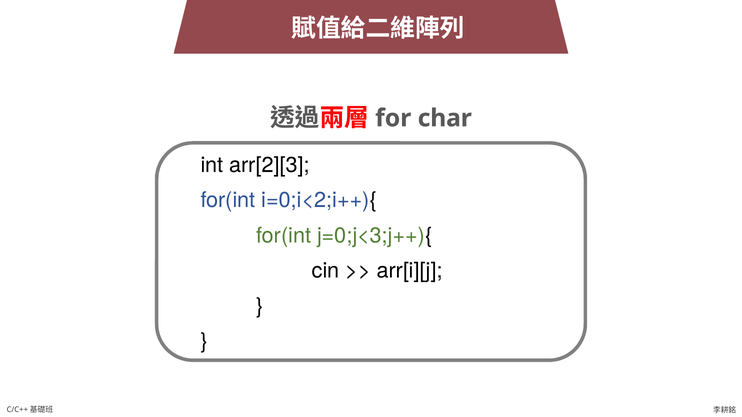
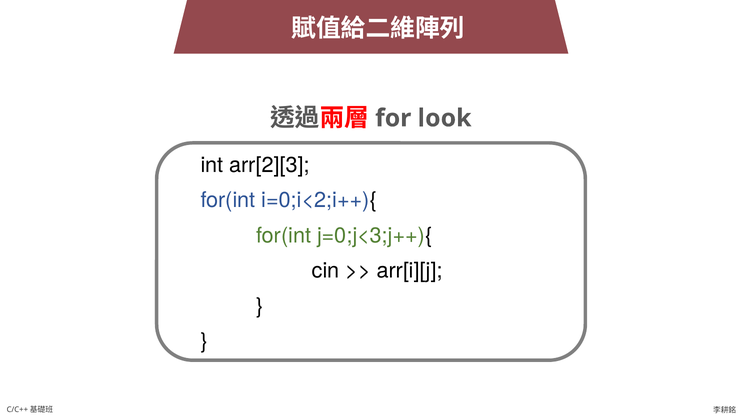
char: char -> look (445, 118)
